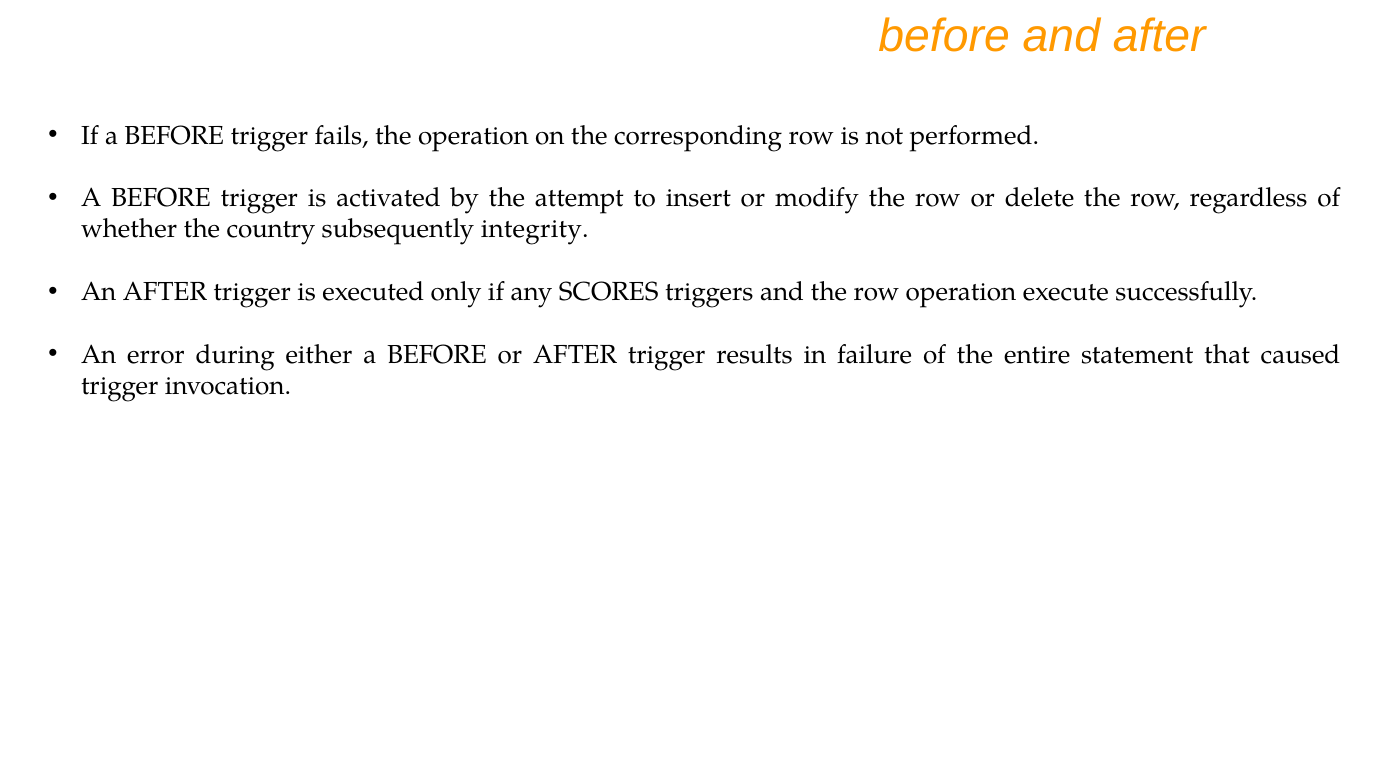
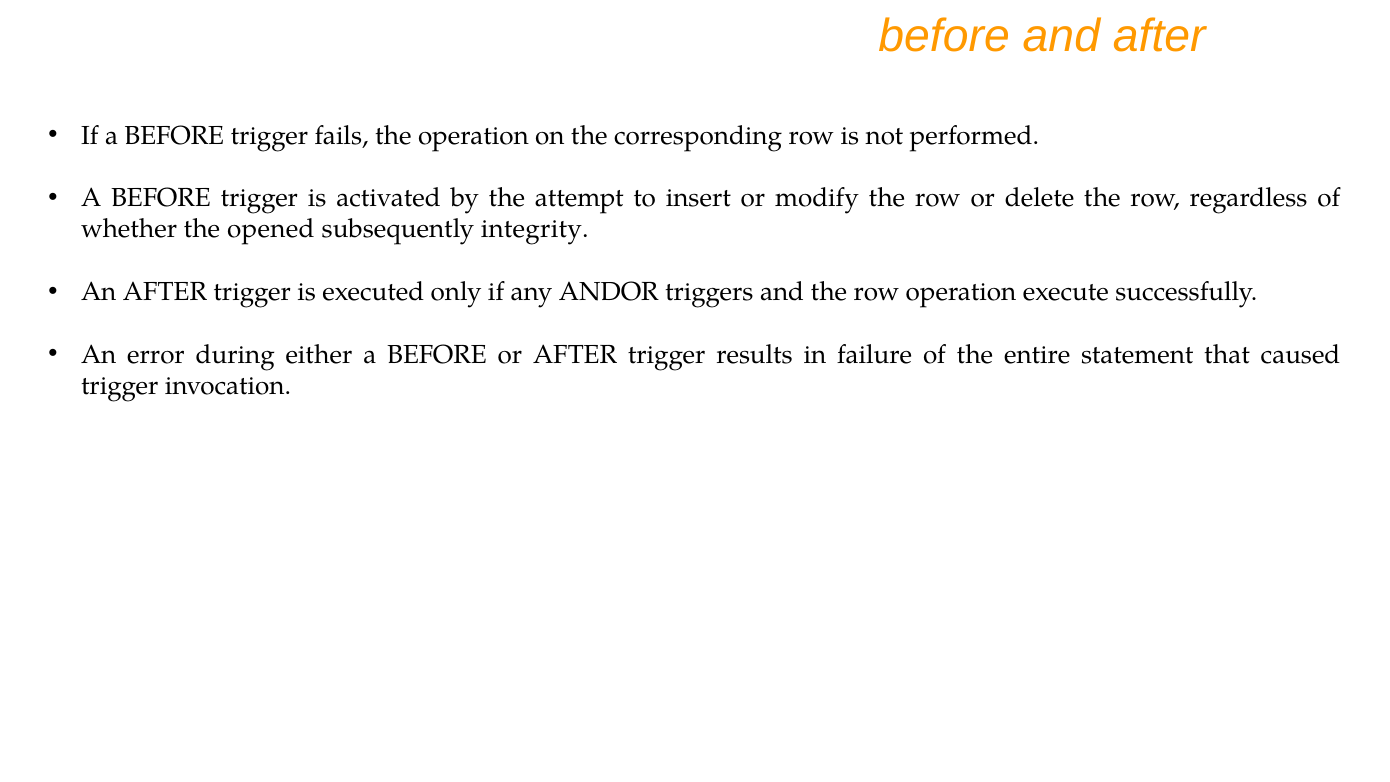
country: country -> opened (271, 229)
SCORES: SCORES -> ANDOR (609, 292)
